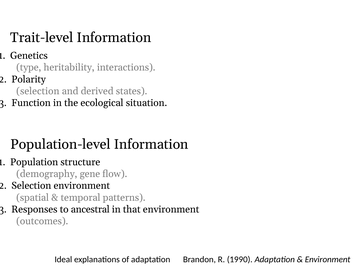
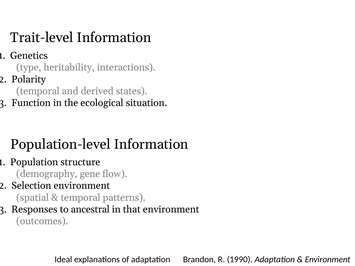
selection: selection -> temporal (38, 91)
